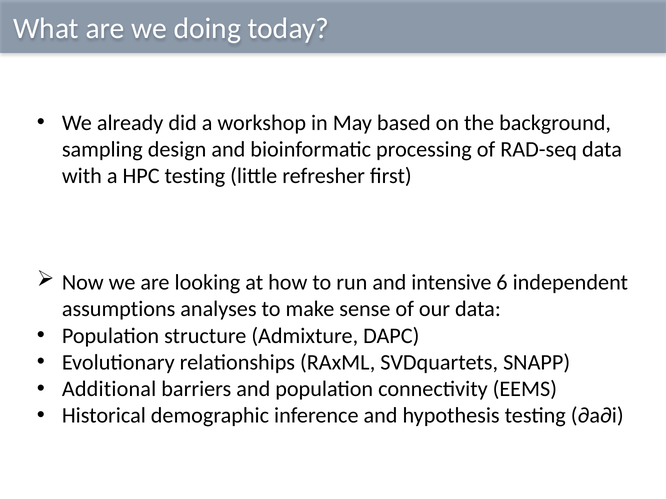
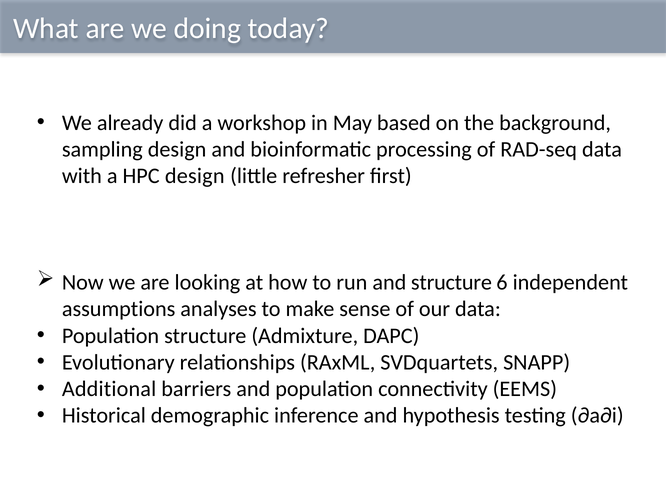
HPC testing: testing -> design (195, 176)
and intensive: intensive -> structure (451, 283)
